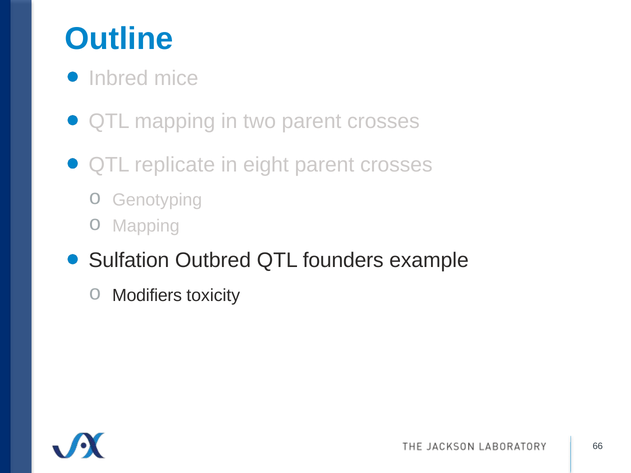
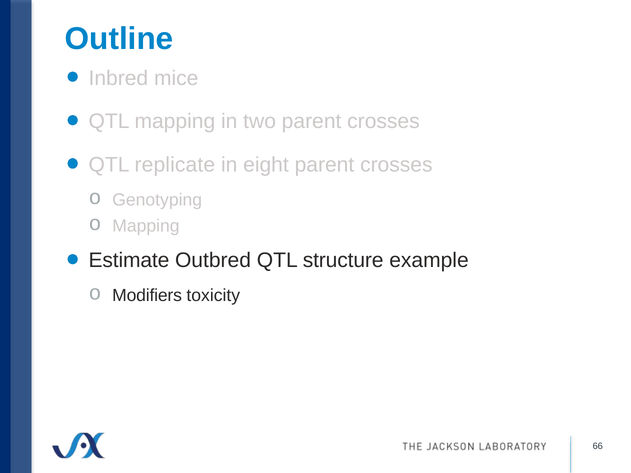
Sulfation: Sulfation -> Estimate (129, 261)
founders: founders -> structure (343, 261)
